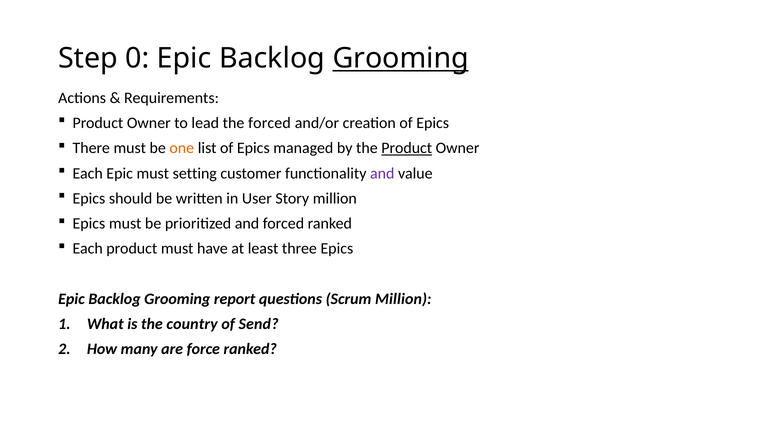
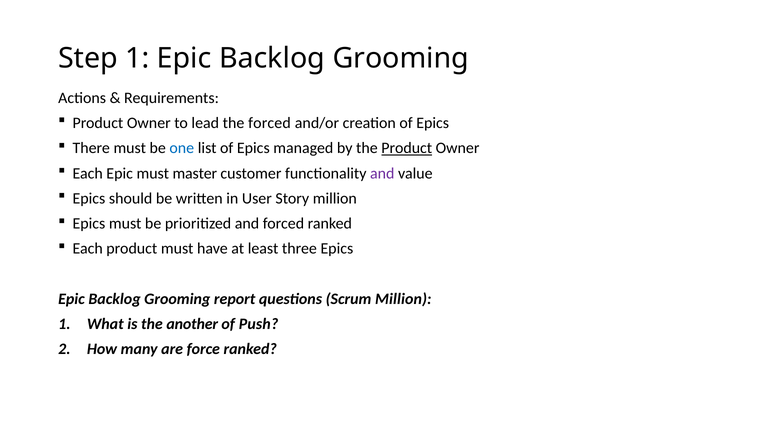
Step 0: 0 -> 1 (137, 59)
Grooming underline: present -> none (401, 59)
one colour: orange -> blue (182, 148)
setting: setting -> master (195, 174)
country: country -> another (192, 325)
Send: Send -> Push (259, 325)
